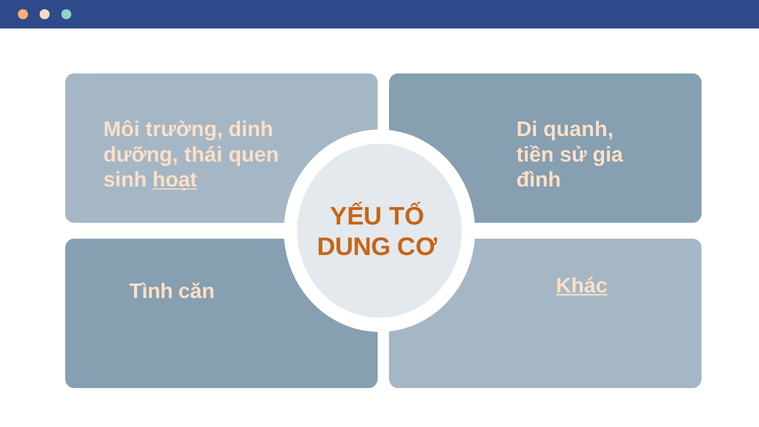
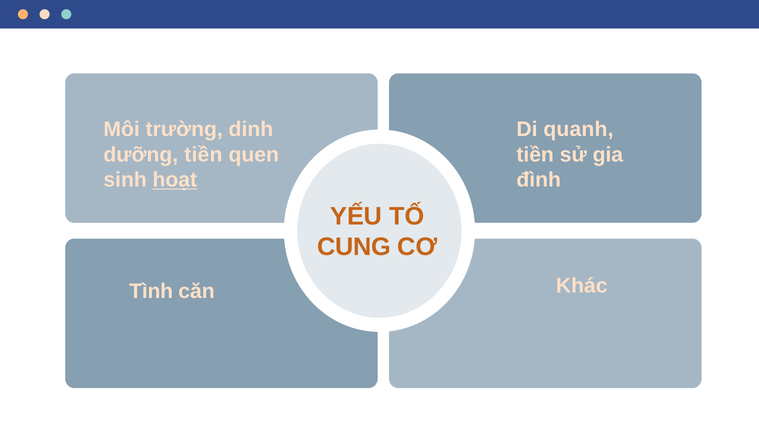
dưỡng thái: thái -> tiền (203, 155)
DUNG: DUNG -> CUNG (354, 247)
Khác underline: present -> none (582, 286)
